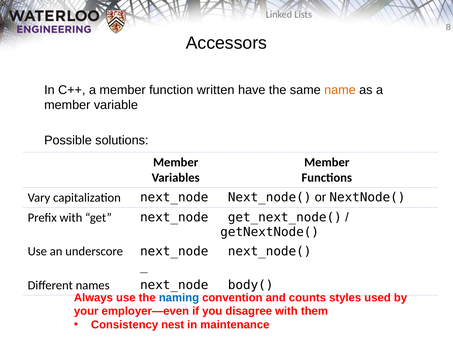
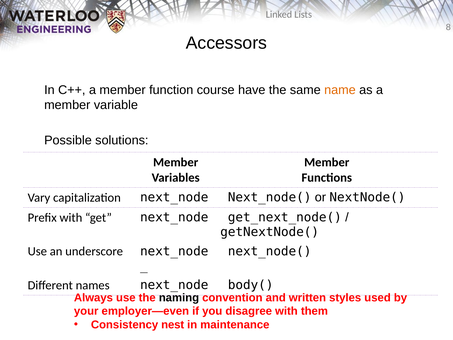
written: written -> course (216, 90)
naming colour: blue -> black (179, 297)
counts: counts -> written (307, 297)
